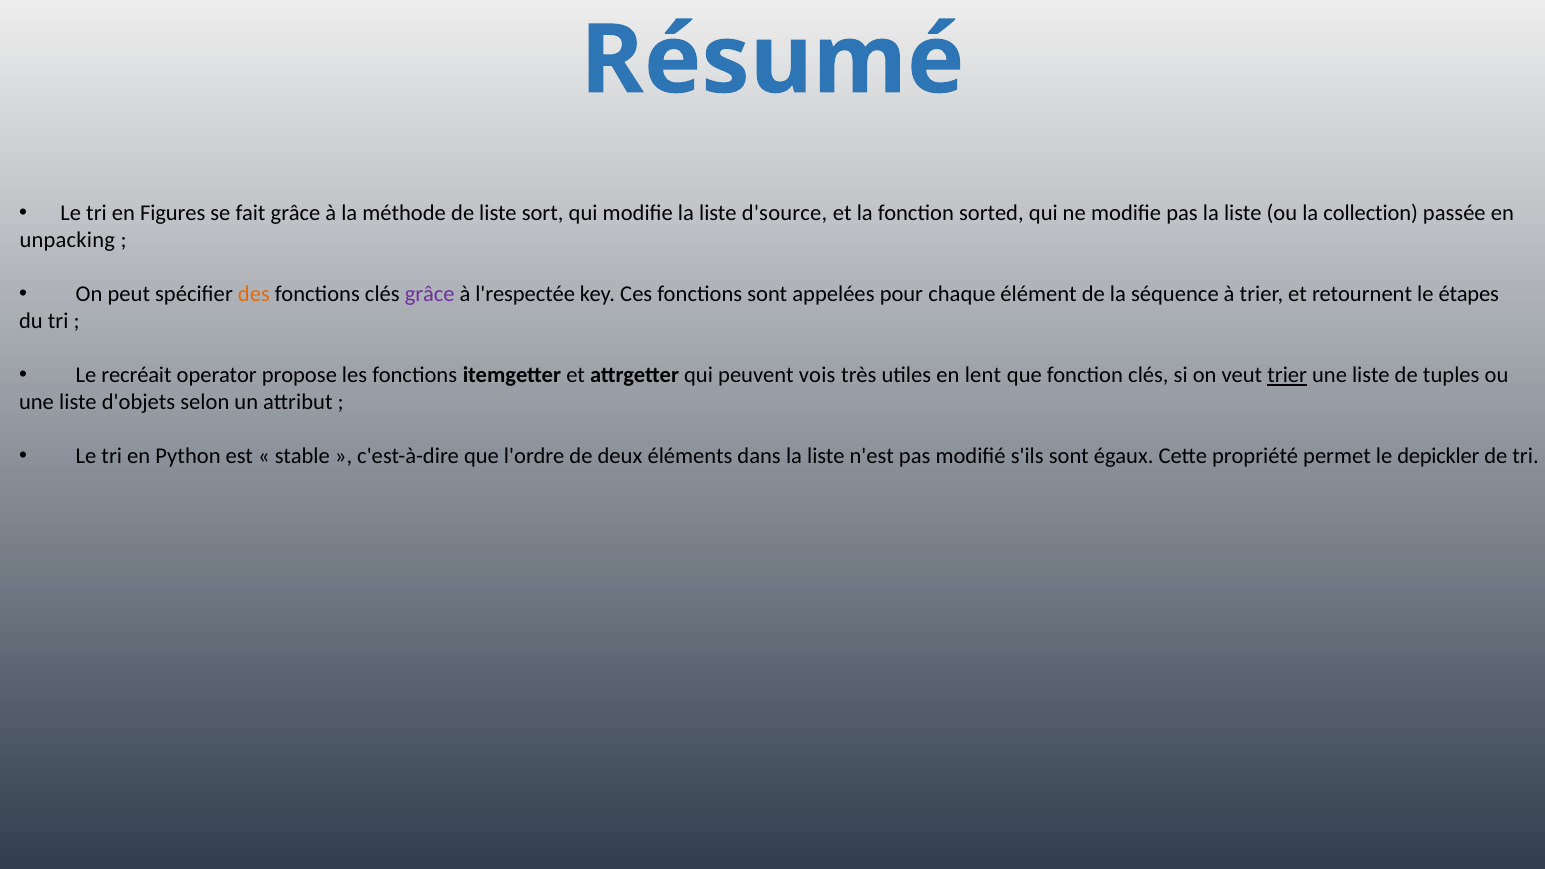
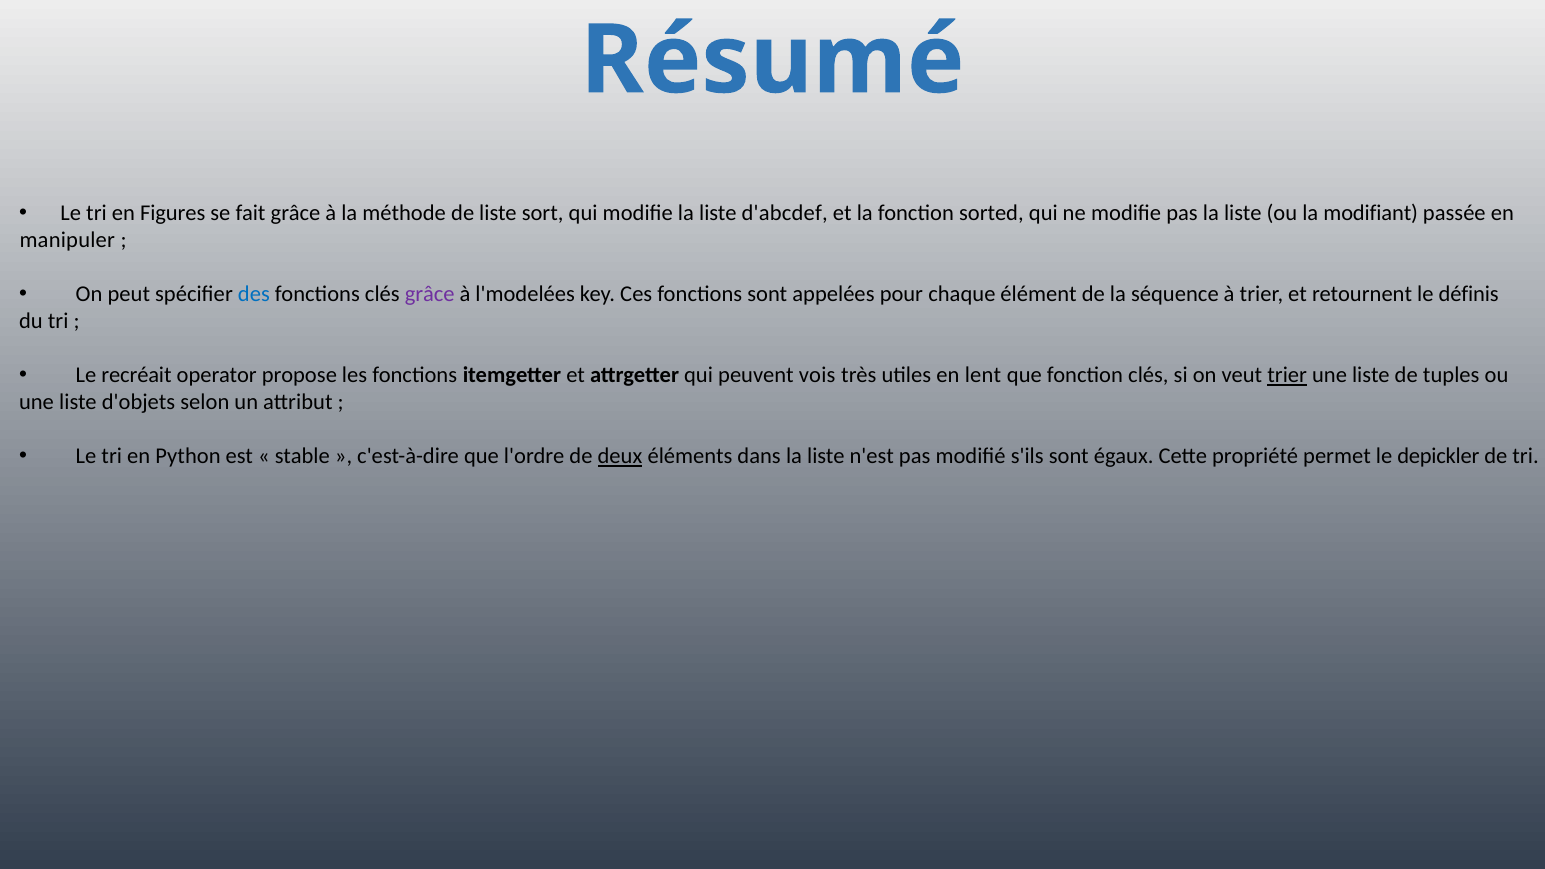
d'source: d'source -> d'abcdef (785, 213)
collection: collection -> modifiant (1371, 213)
unpacking: unpacking -> manipuler (67, 240)
des colour: orange -> blue (254, 294)
l'respectée: l'respectée -> l'modelées (525, 294)
étapes: étapes -> définis (1469, 294)
deux underline: none -> present (620, 456)
